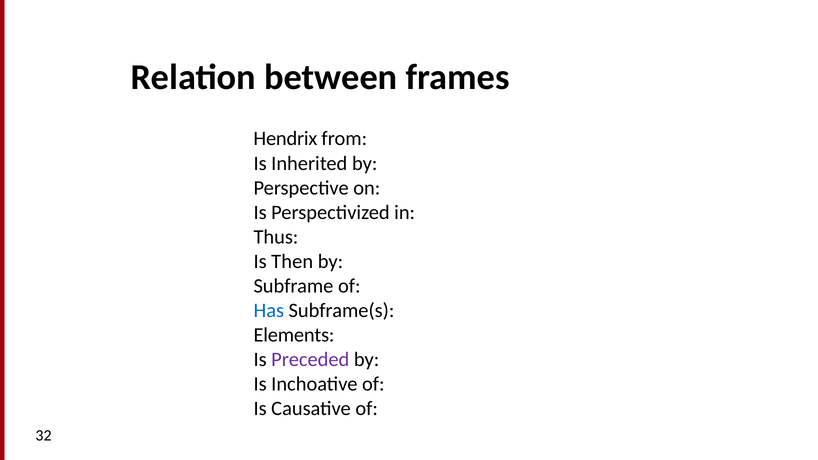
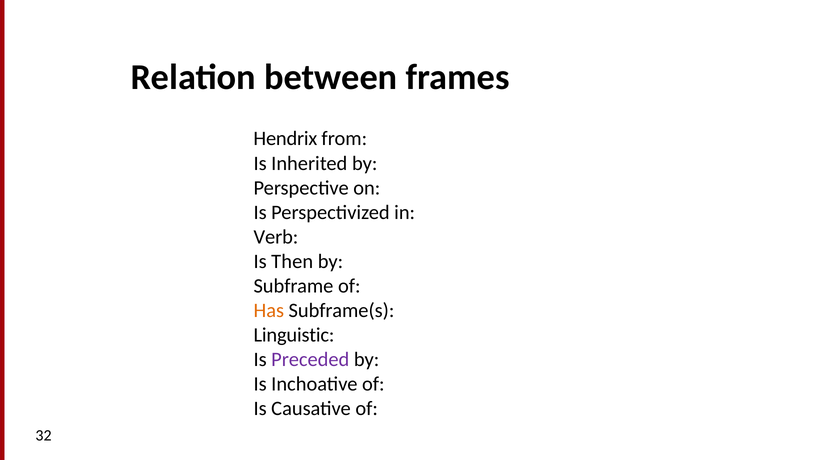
Thus: Thus -> Verb (276, 237)
Has colour: blue -> orange (269, 311)
Elements: Elements -> Linguistic (294, 335)
